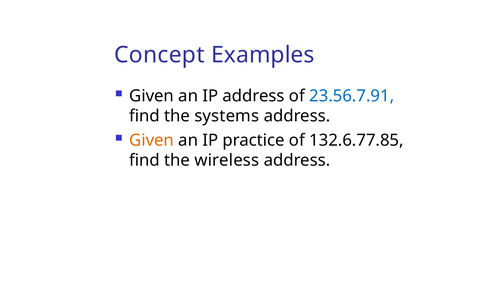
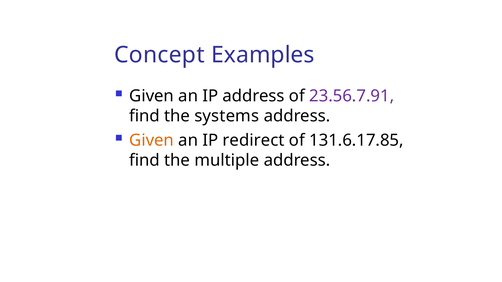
23.56.7.91 colour: blue -> purple (352, 96)
practice: practice -> redirect (254, 140)
132.6.77.85: 132.6.77.85 -> 131.6.17.85 (356, 140)
wireless: wireless -> multiple (227, 161)
